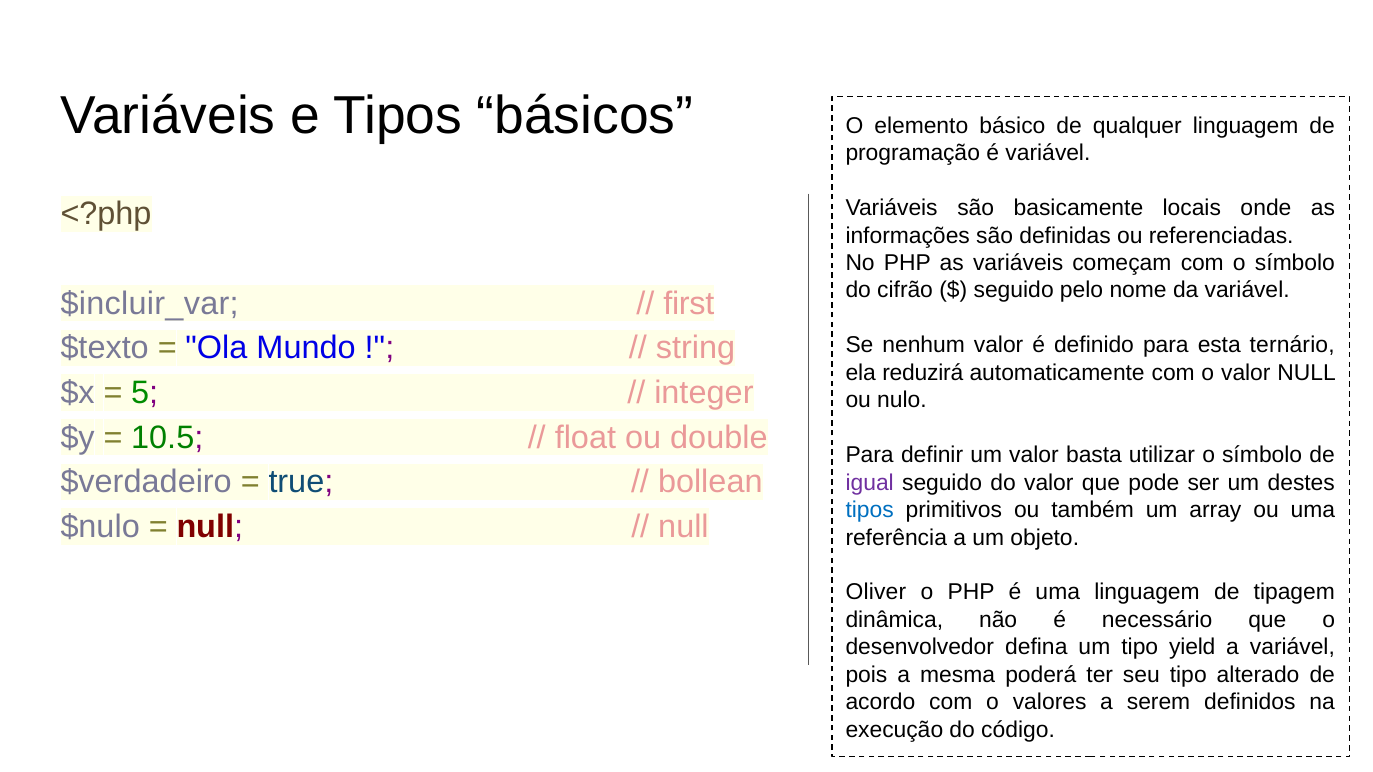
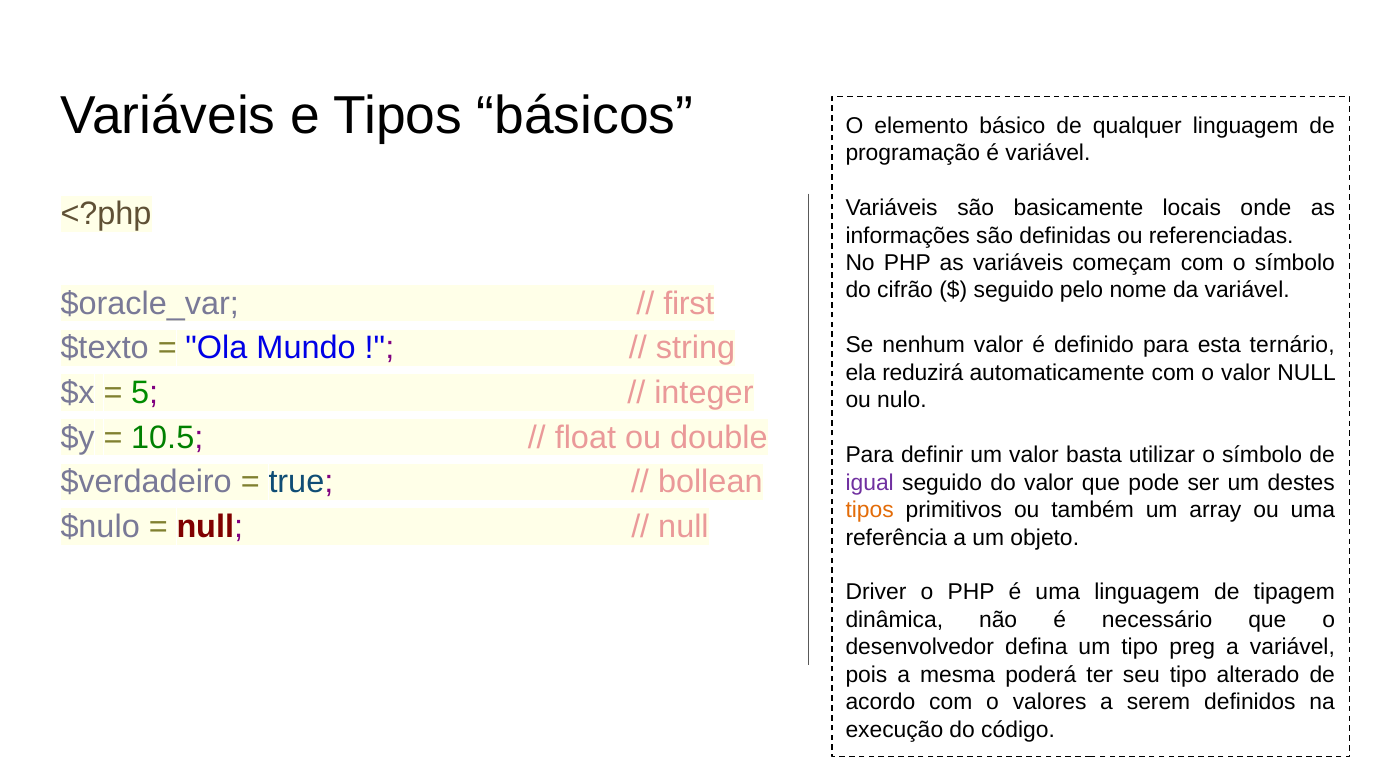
$incluir_var: $incluir_var -> $oracle_var (150, 304)
tipos colour: blue -> orange (870, 510)
Oliver: Oliver -> Driver (876, 593)
yield: yield -> preg (1192, 648)
